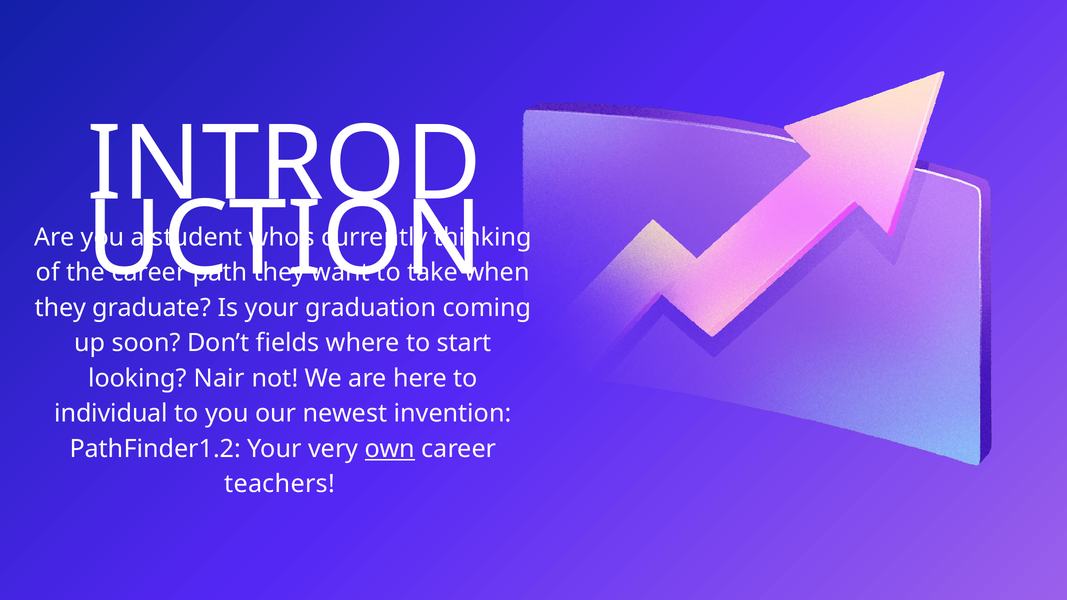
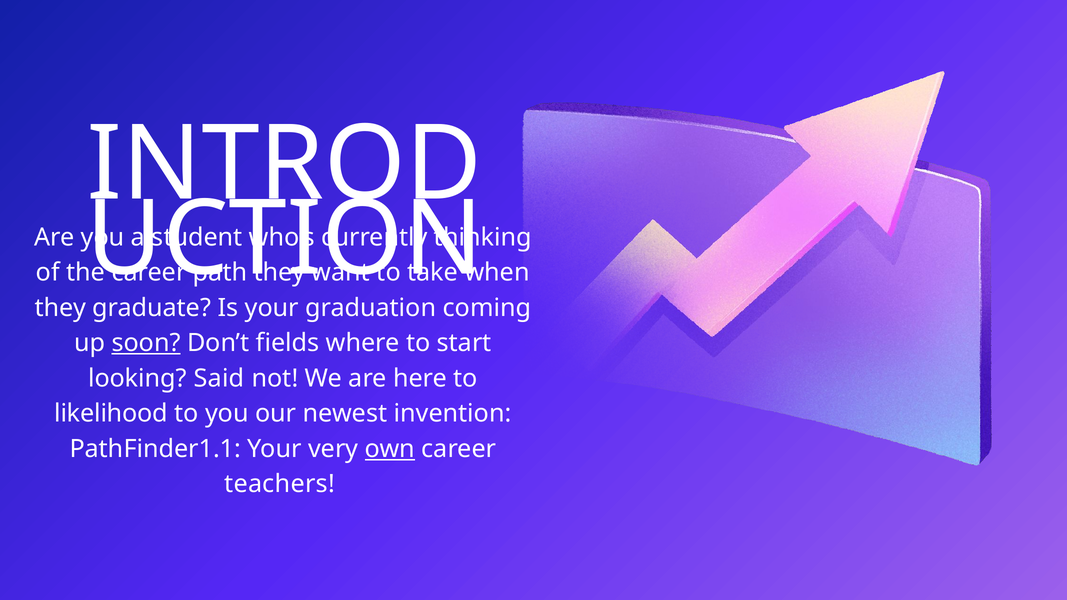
soon underline: none -> present (146, 343)
Nair: Nair -> Said (219, 378)
individual: individual -> likelihood (111, 414)
PathFinder1.2: PathFinder1.2 -> PathFinder1.1 (155, 449)
